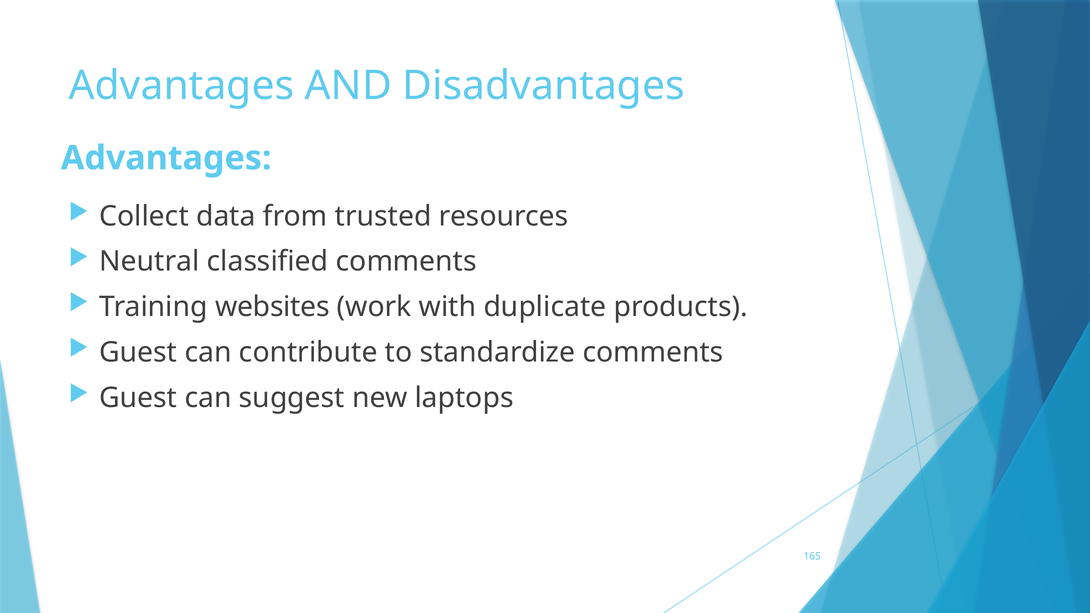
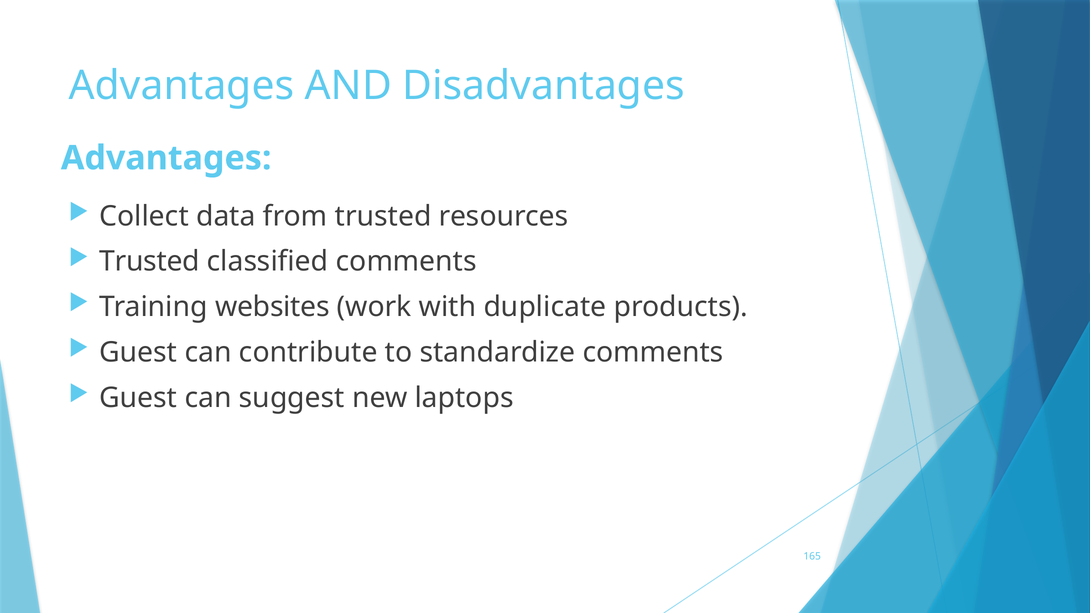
Neutral: Neutral -> Trusted (149, 262)
